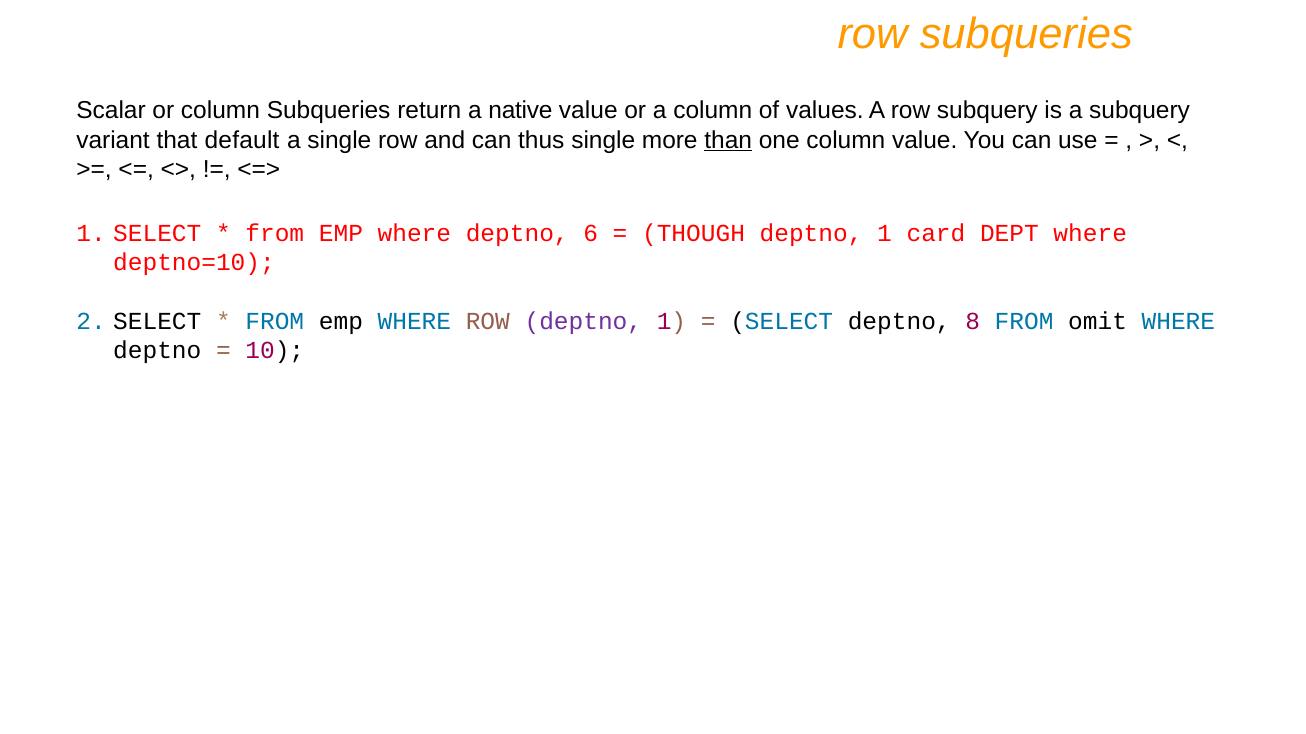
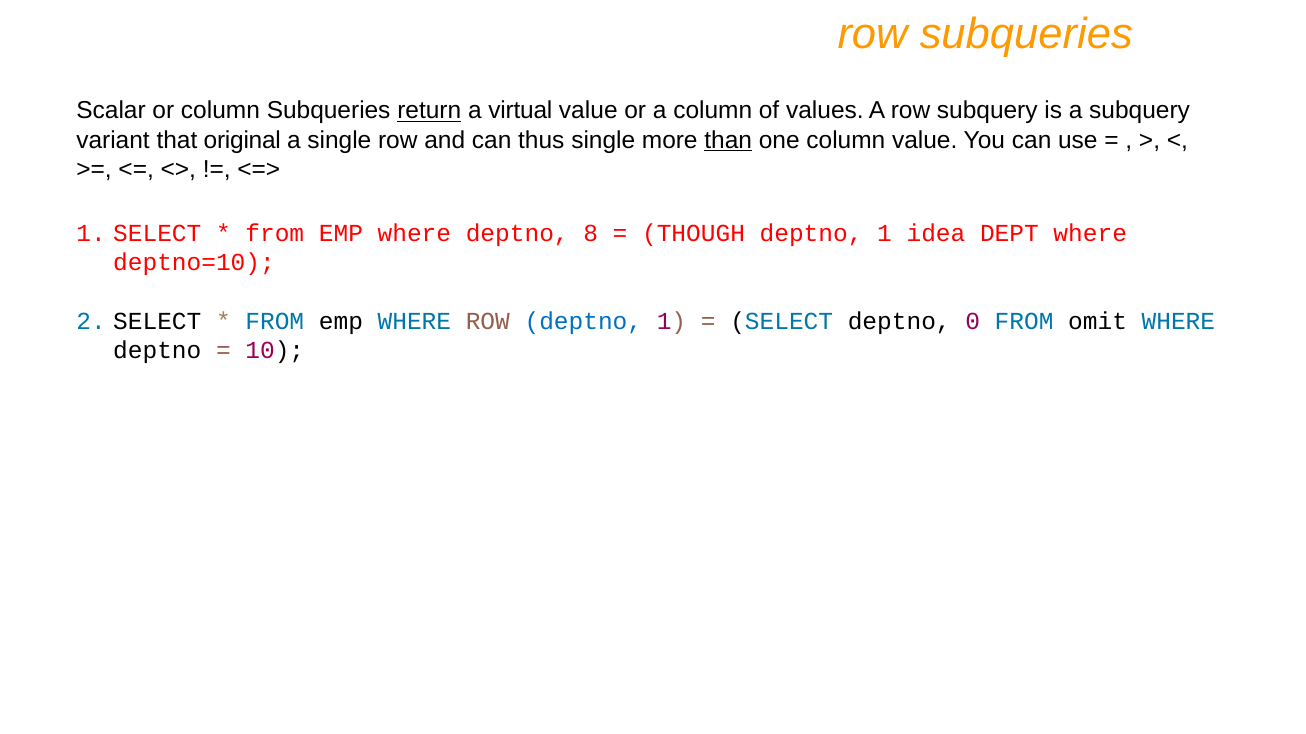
return underline: none -> present (429, 111)
native: native -> virtual (520, 111)
default: default -> original (242, 140)
6: 6 -> 8 (591, 233)
card: card -> idea (936, 233)
deptno colour: purple -> blue (583, 322)
8: 8 -> 0 (973, 322)
